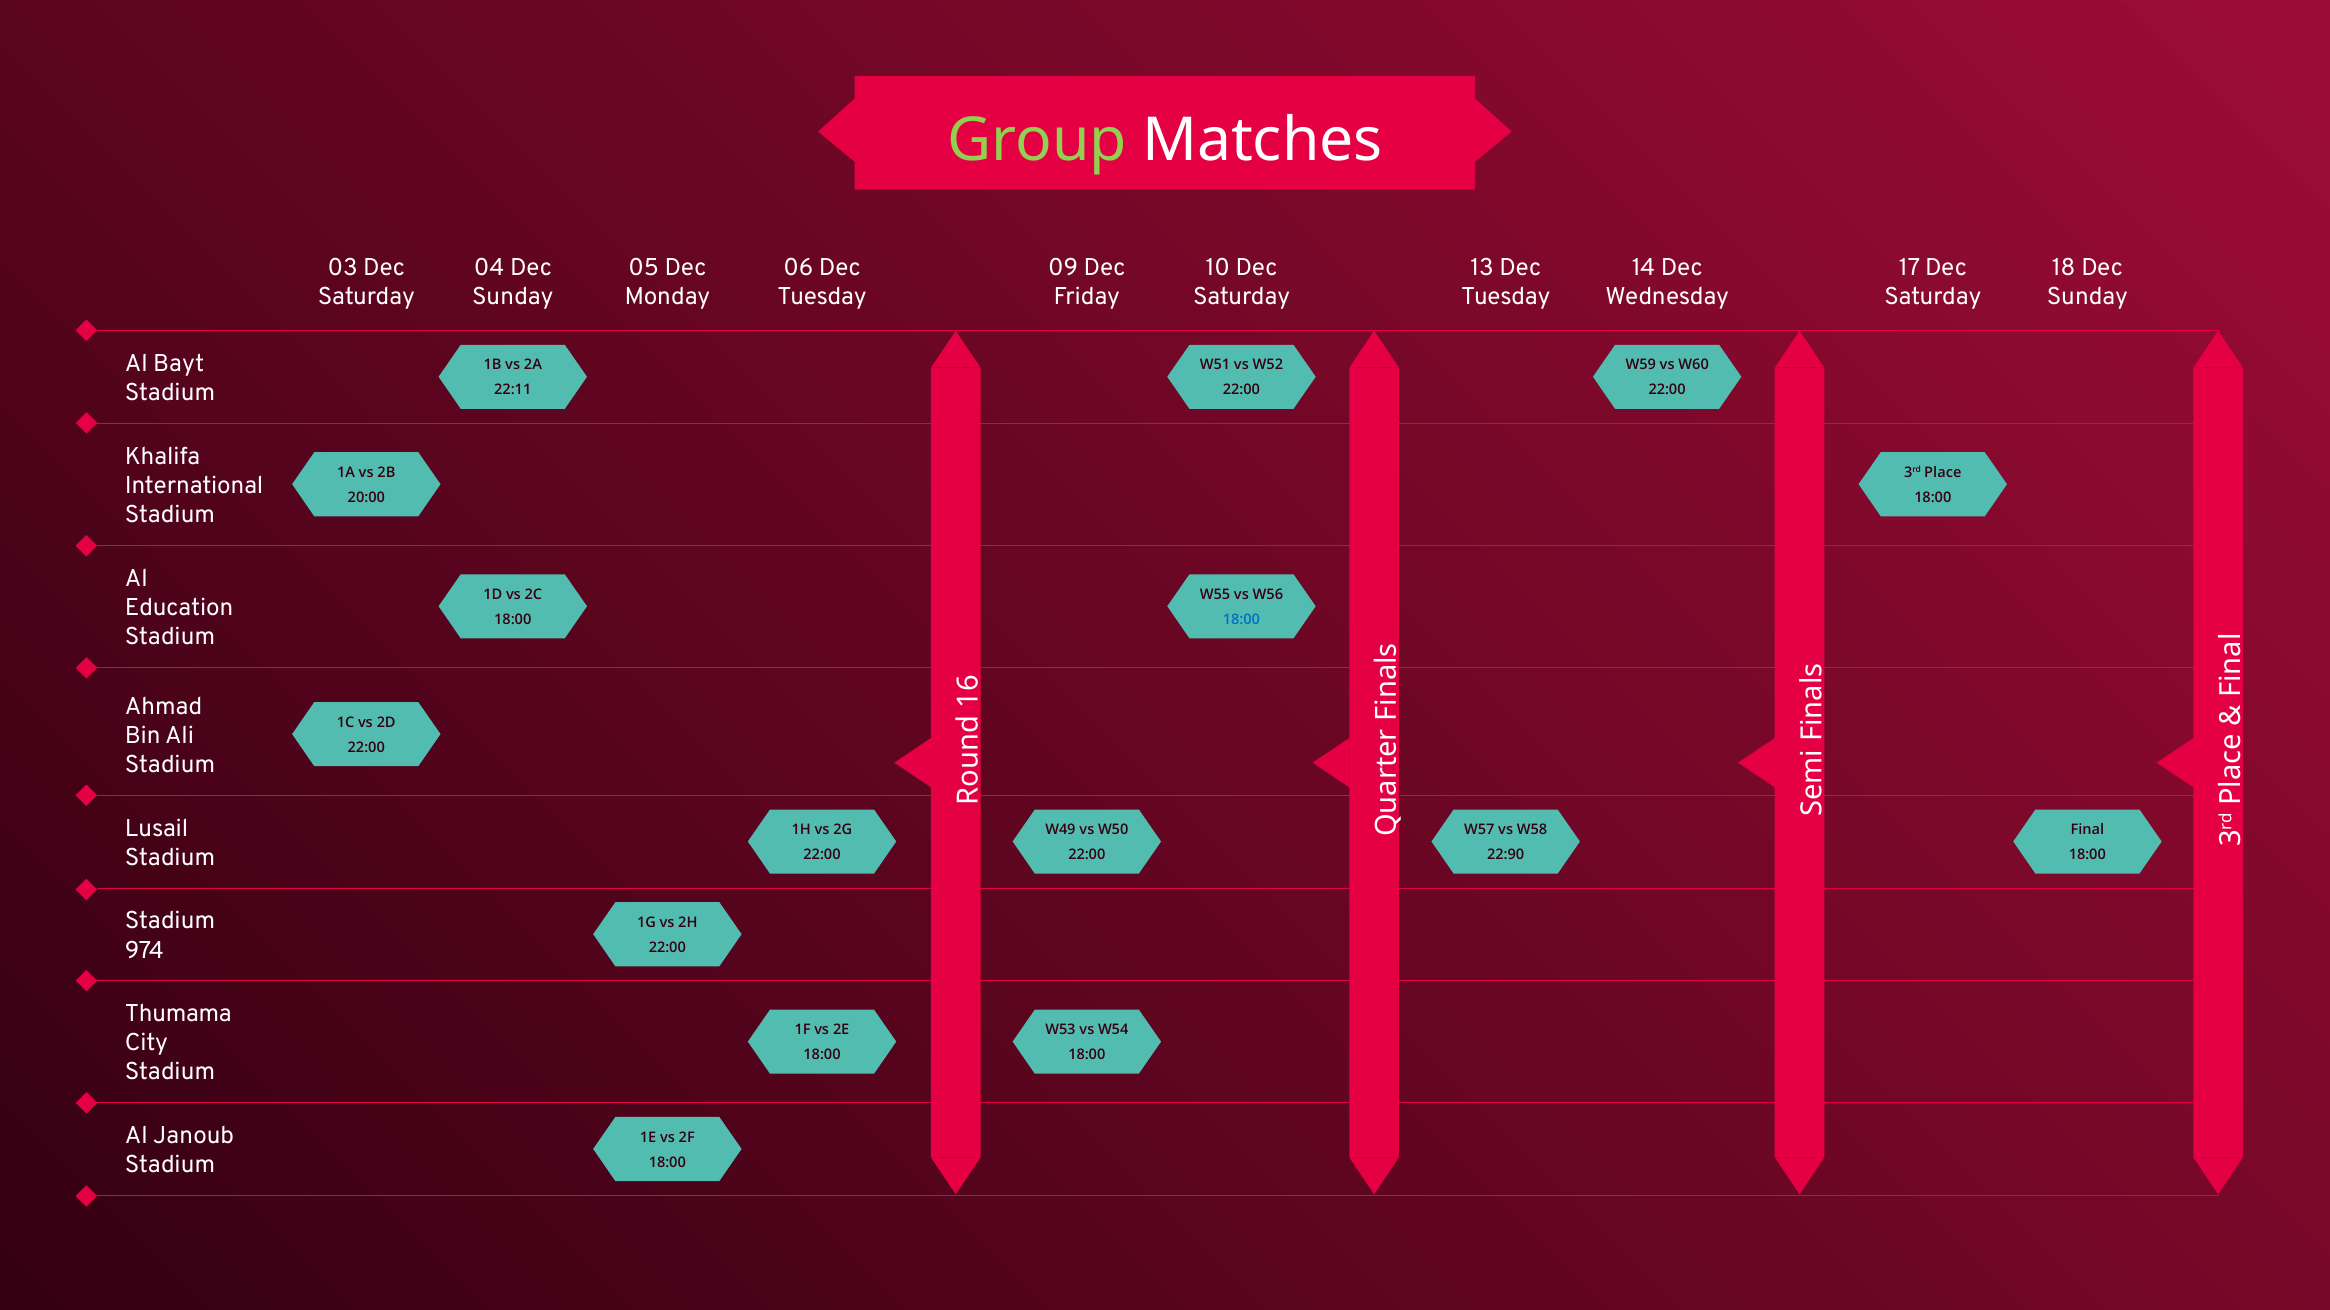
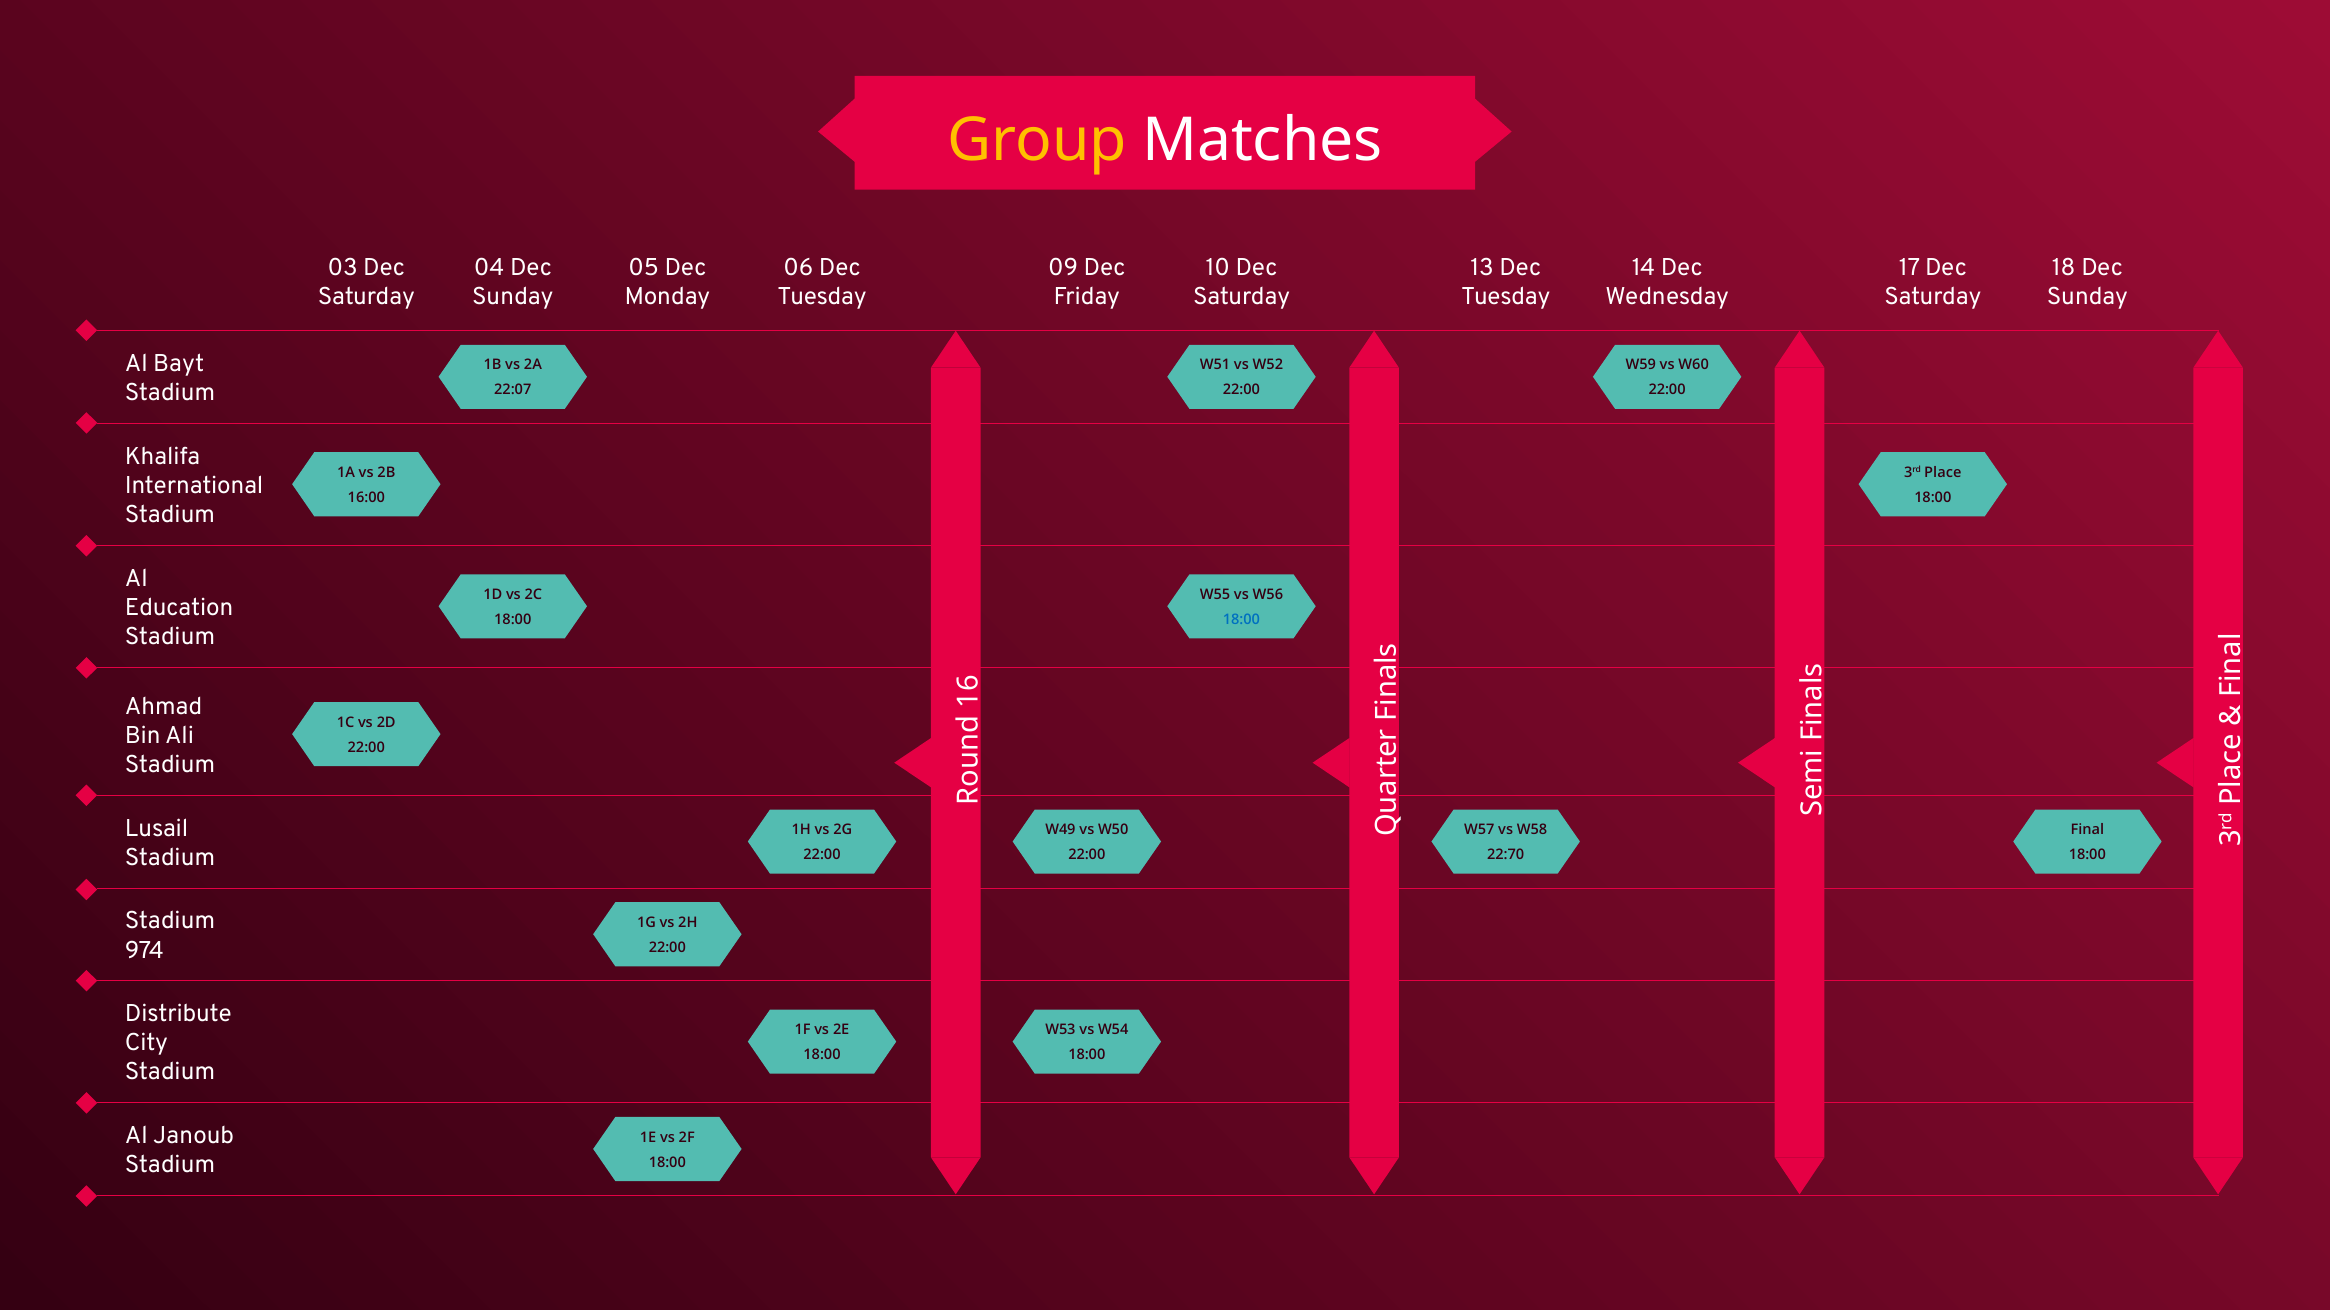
Group colour: light green -> yellow (1037, 140)
22:11: 22:11 -> 22:07 (513, 390)
20:00: 20:00 -> 16:00 (366, 498)
22:90: 22:90 -> 22:70 (1506, 855)
Thumama: Thumama -> Distribute (178, 1014)
